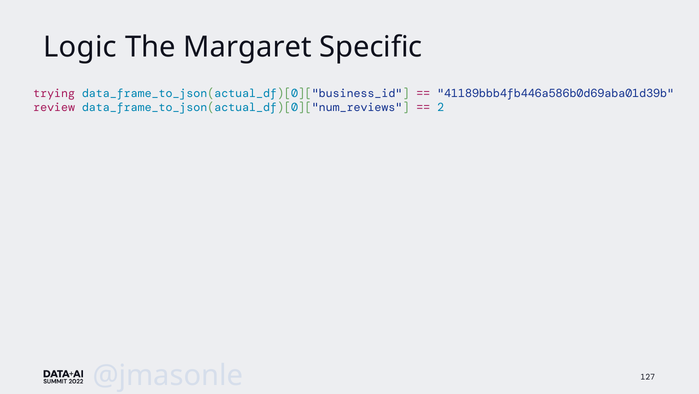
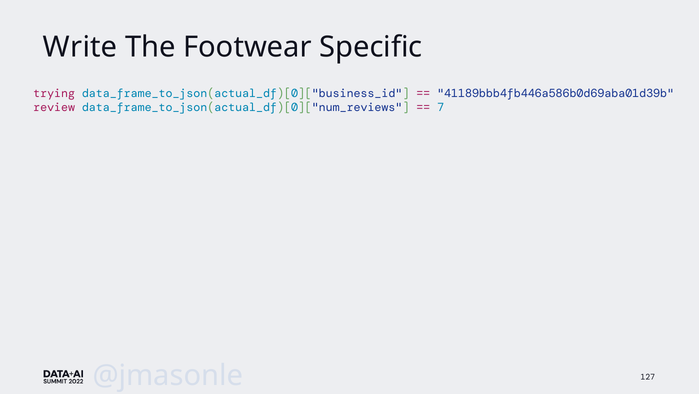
Logic: Logic -> Write (80, 47)
Margaret: Margaret -> Footwear (248, 47)
2: 2 -> 7 (441, 107)
